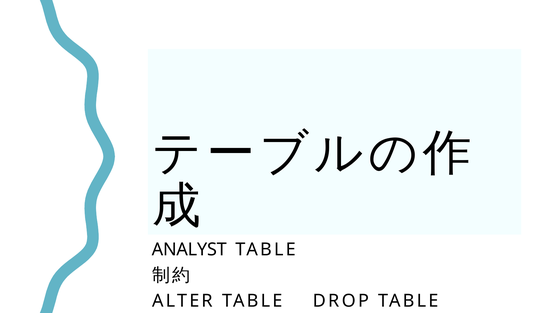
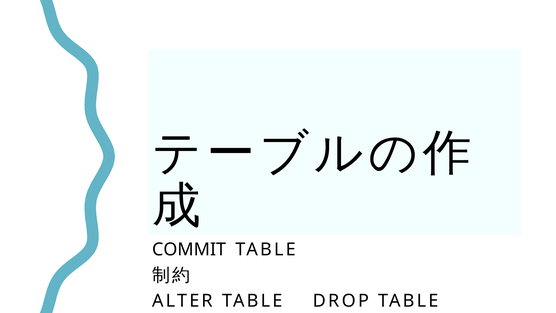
ANALYST: ANALYST -> COMMIT (189, 249)
